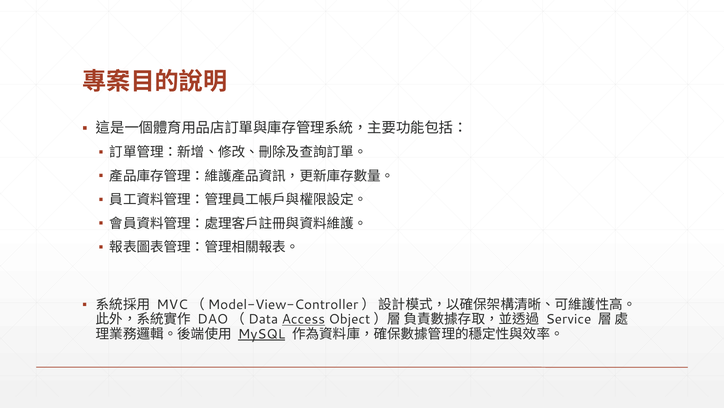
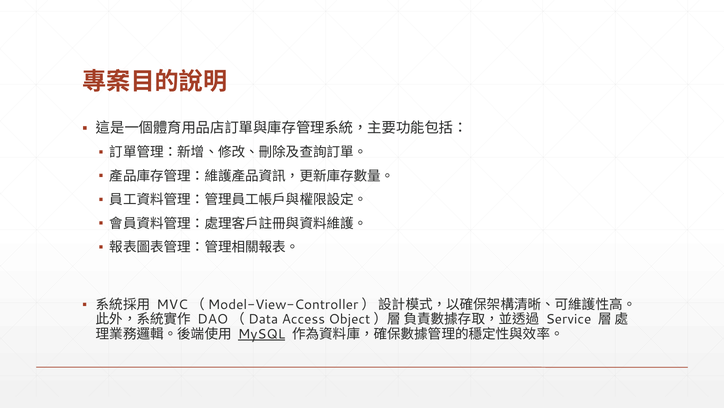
Access underline: present -> none (303, 319)
